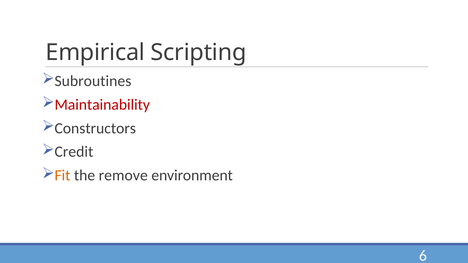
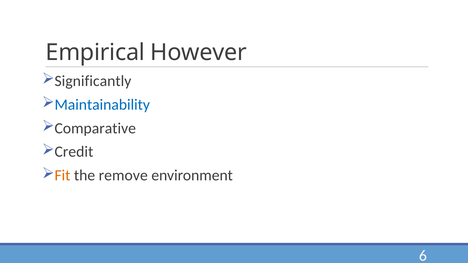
Scripting: Scripting -> However (199, 52)
Subroutines: Subroutines -> Significantly (93, 81)
Maintainability colour: red -> blue (102, 105)
Constructors: Constructors -> Comparative (95, 128)
